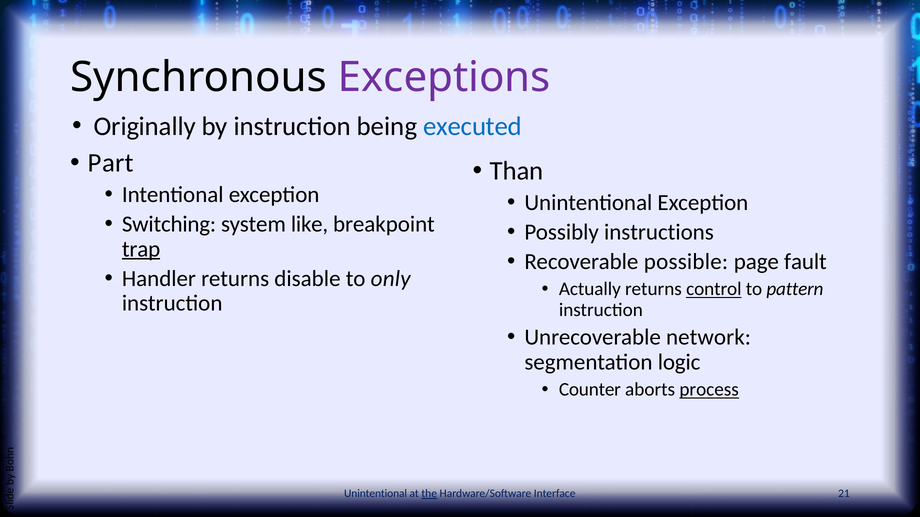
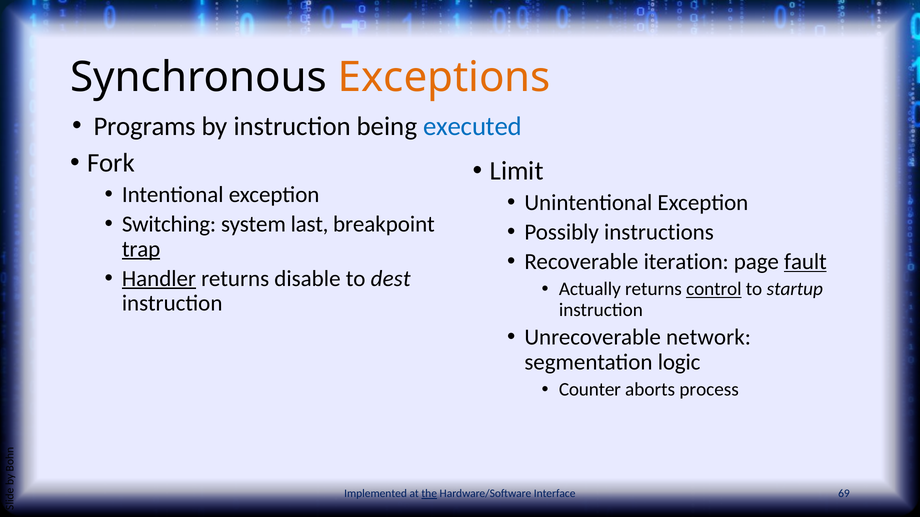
Exceptions colour: purple -> orange (444, 77)
Originally: Originally -> Programs (145, 127)
Part: Part -> Fork (111, 163)
Than: Than -> Limit (517, 171)
like: like -> last (310, 224)
possible: possible -> iteration (686, 262)
fault underline: none -> present (805, 262)
Handler underline: none -> present (159, 279)
only: only -> dest (391, 279)
pattern: pattern -> startup (795, 289)
process underline: present -> none (709, 390)
Unintentional: Unintentional -> Implemented (376, 494)
21: 21 -> 69 (844, 494)
